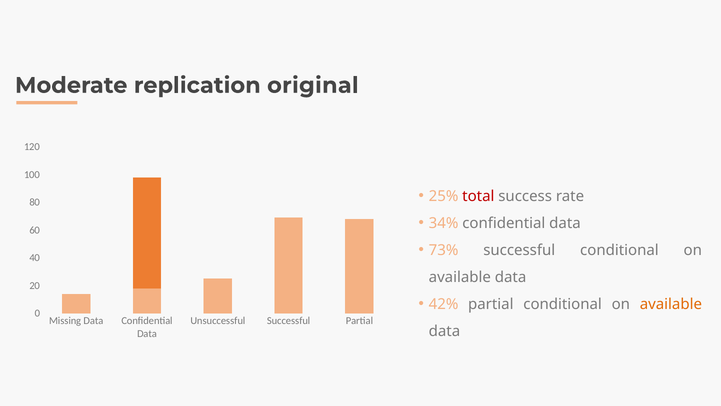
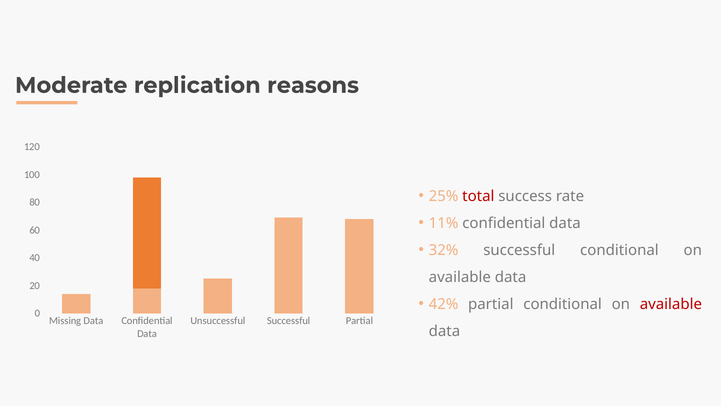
original: original -> reasons (313, 85)
34%: 34% -> 11% (444, 223)
73%: 73% -> 32% (444, 250)
available colour: orange -> red (671, 304)
